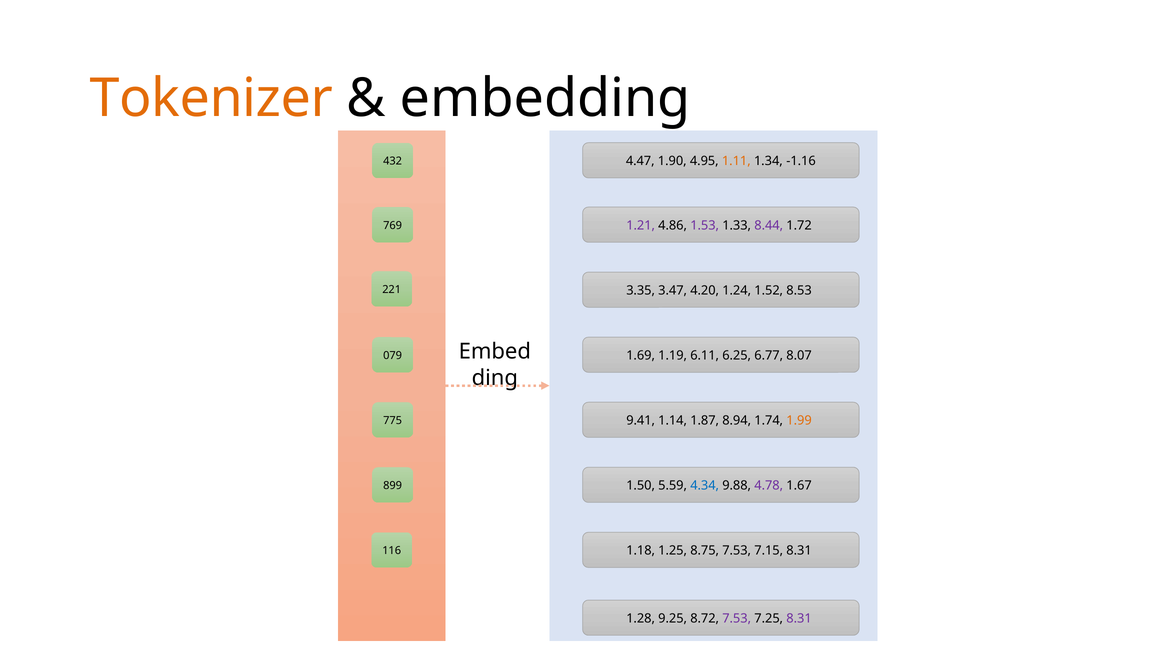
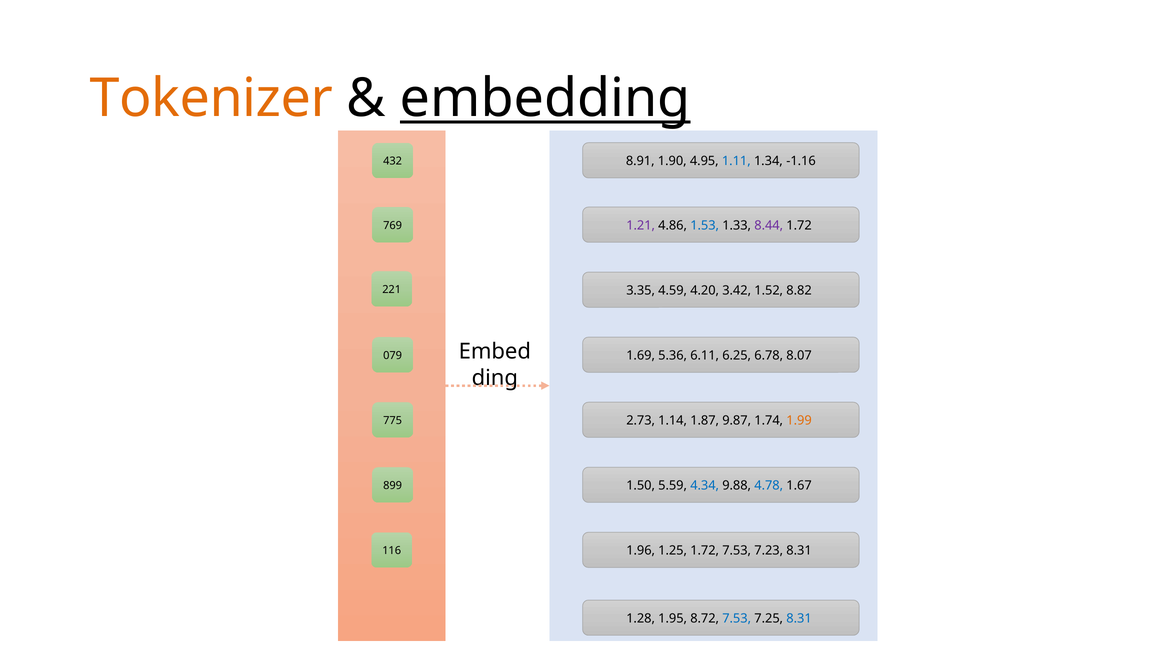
embedding underline: none -> present (545, 99)
4.47: 4.47 -> 8.91 (640, 161)
1.11 colour: orange -> blue (736, 161)
1.53 colour: purple -> blue (705, 226)
3.47: 3.47 -> 4.59 (673, 291)
1.24: 1.24 -> 3.42 (737, 291)
8.53: 8.53 -> 8.82 (799, 291)
1.19: 1.19 -> 5.36 (673, 356)
6.77: 6.77 -> 6.78 (769, 356)
9.41: 9.41 -> 2.73 (641, 421)
8.94: 8.94 -> 9.87 (737, 421)
4.78 colour: purple -> blue (769, 486)
1.18: 1.18 -> 1.96 (641, 551)
1.25 8.75: 8.75 -> 1.72 (705, 551)
7.15: 7.15 -> 7.23 (769, 551)
9.25: 9.25 -> 1.95 (673, 618)
7.53 colour: purple -> blue (737, 618)
8.31 colour: purple -> blue (799, 618)
